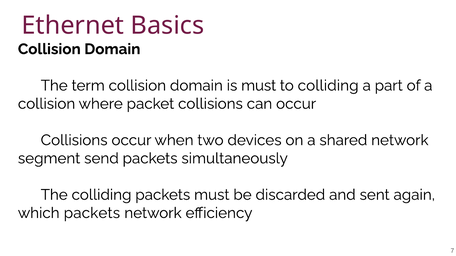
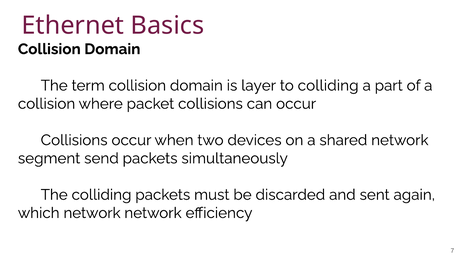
is must: must -> layer (259, 86)
which packets: packets -> network (92, 213)
